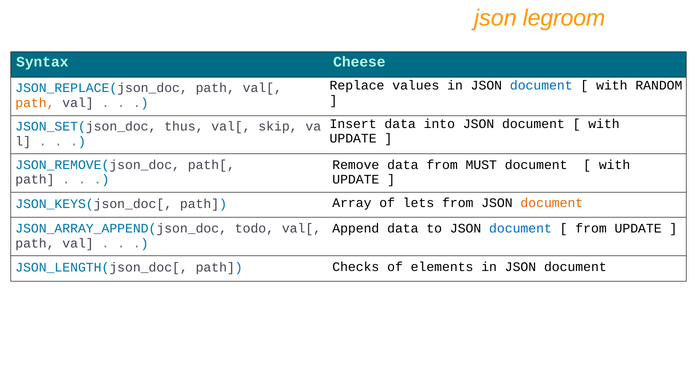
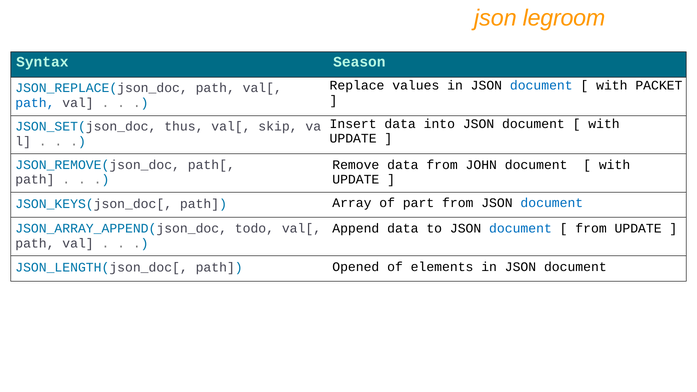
Cheese: Cheese -> Season (359, 62)
RANDOM: RANDOM -> PACKET (659, 85)
path colour: orange -> blue (35, 103)
MUST: MUST -> JOHN (481, 165)
lets: lets -> part (419, 203)
document colour: orange -> blue (552, 203)
Checks: Checks -> Opened (356, 267)
